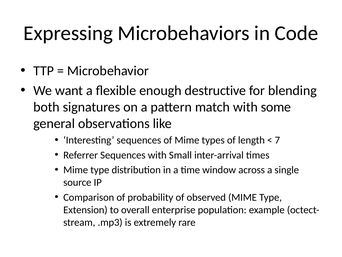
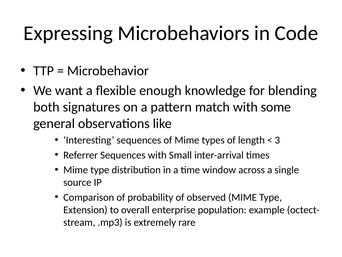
destructive: destructive -> knowledge (215, 90)
7: 7 -> 3 (277, 140)
